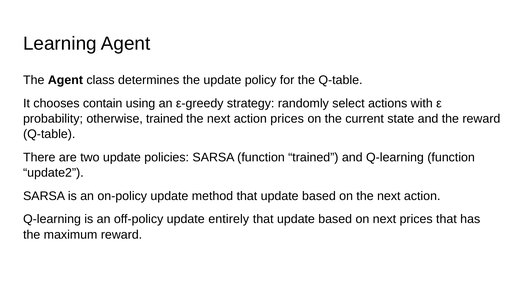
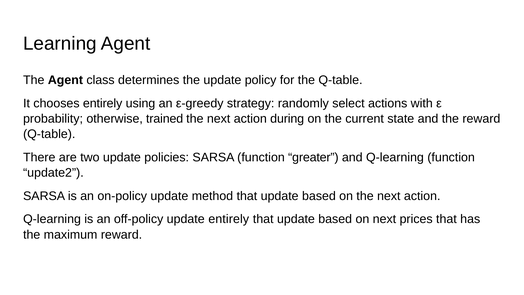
chooses contain: contain -> entirely (103, 103)
action prices: prices -> during (287, 119)
function trained: trained -> greater (313, 157)
